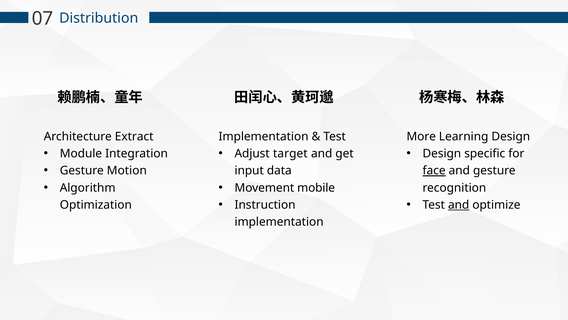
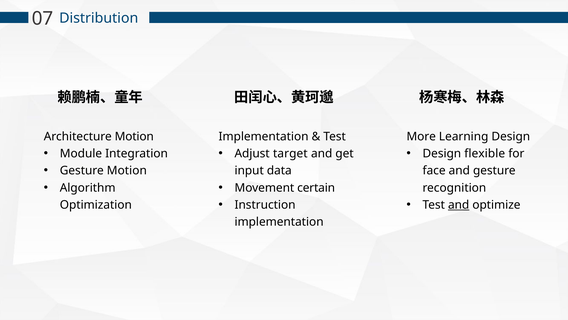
Architecture Extract: Extract -> Motion (134, 136)
specific: specific -> flexible (485, 153)
face underline: present -> none (434, 170)
mobile: mobile -> certain (316, 187)
